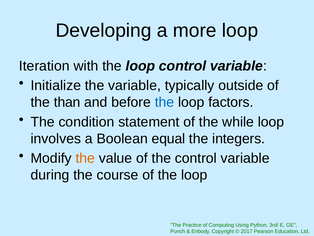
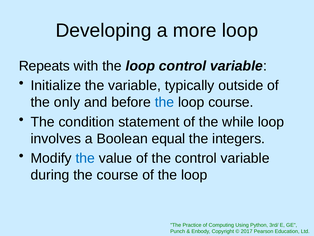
Iteration: Iteration -> Repeats (44, 66)
than: than -> only (67, 102)
loop factors: factors -> course (231, 102)
the colour: orange -> blue (85, 158)
